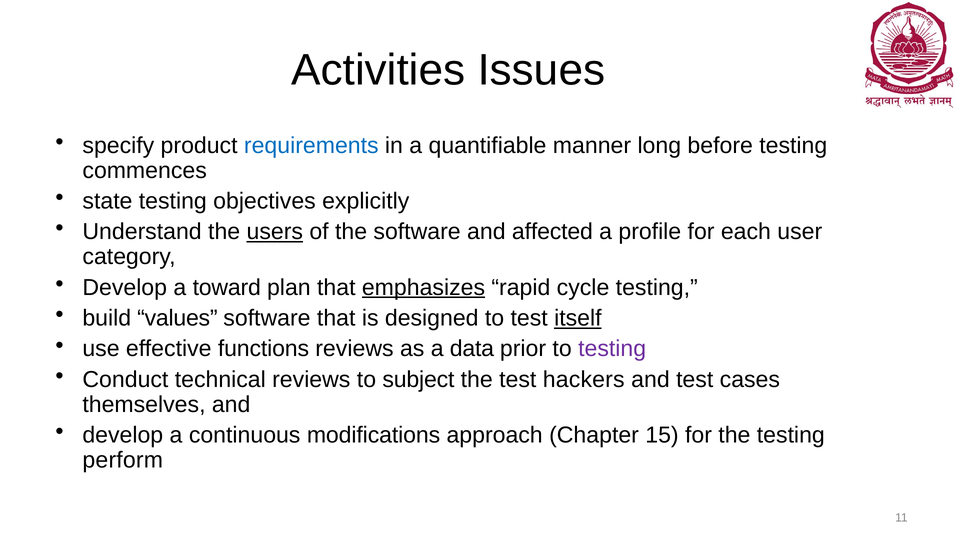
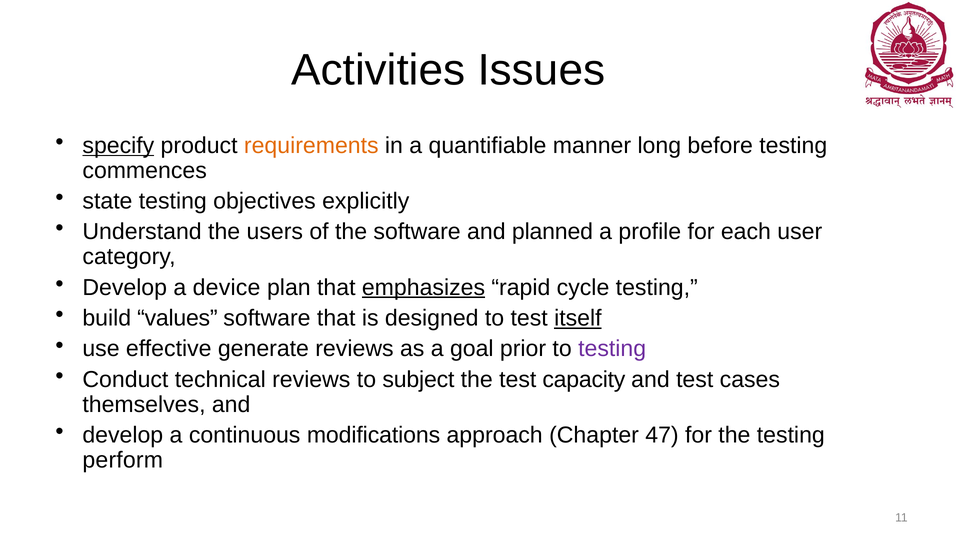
specify underline: none -> present (118, 145)
requirements colour: blue -> orange (311, 145)
users underline: present -> none (275, 232)
affected: affected -> planned (552, 232)
toward: toward -> device (227, 287)
functions: functions -> generate (263, 349)
data: data -> goal (472, 349)
hackers: hackers -> capacity (584, 379)
15: 15 -> 47 (662, 435)
